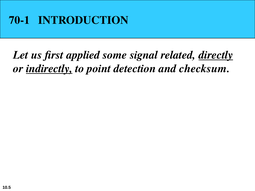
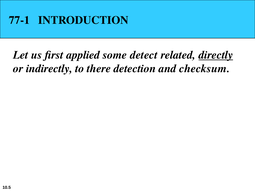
70-1: 70-1 -> 77-1 (19, 20)
signal: signal -> detect (144, 55)
indirectly underline: present -> none (49, 69)
point: point -> there (99, 69)
